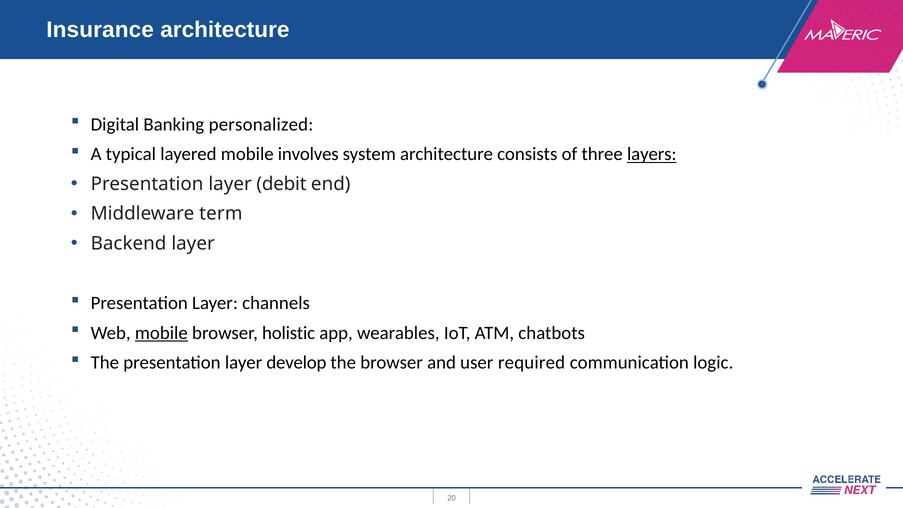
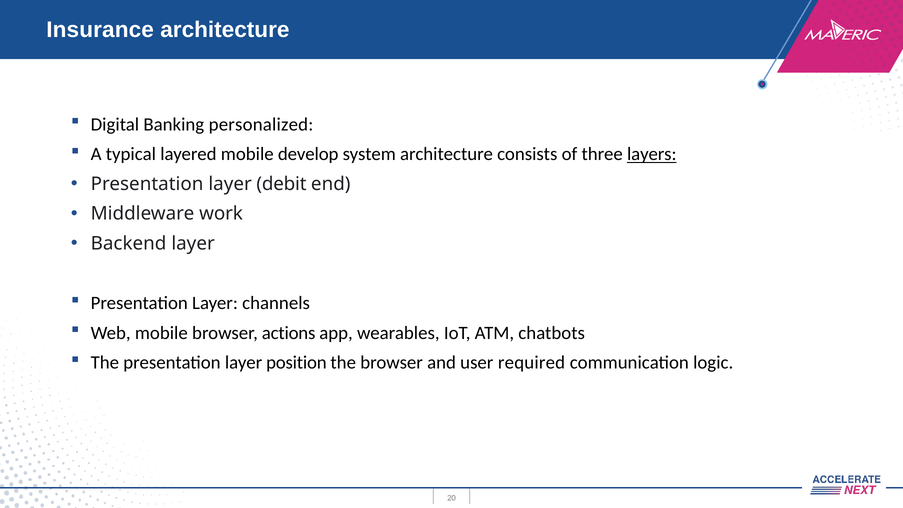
involves: involves -> develop (308, 154)
term: term -> work (221, 214)
mobile underline: present -> none (161, 333)
holistic: holistic -> actions (289, 333)
develop: develop -> position (296, 363)
